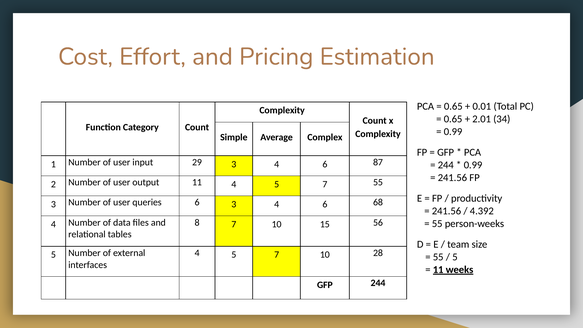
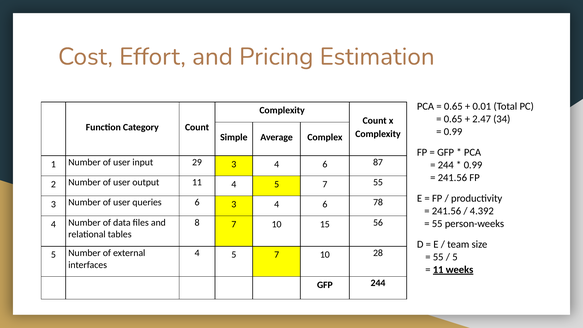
2.01: 2.01 -> 2.47 (482, 119)
68: 68 -> 78 (378, 202)
